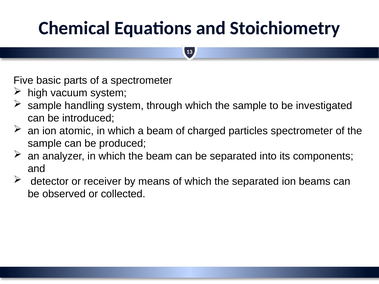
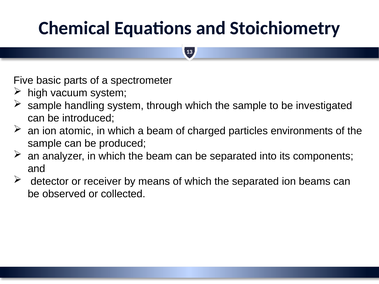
particles spectrometer: spectrometer -> environments (302, 131)
